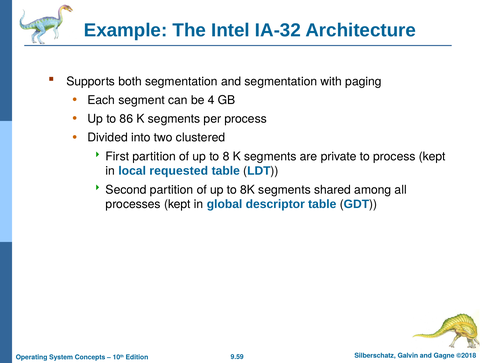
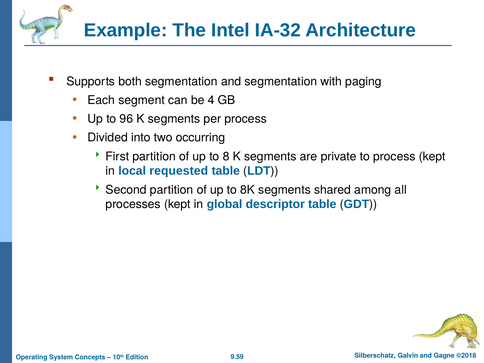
86: 86 -> 96 (126, 119)
clustered: clustered -> occurring (201, 138)
